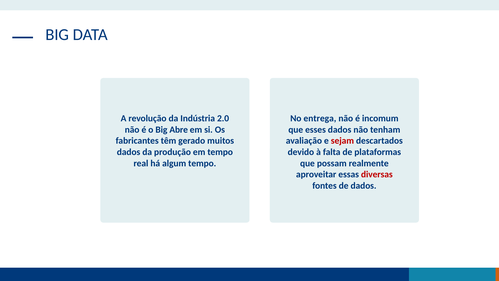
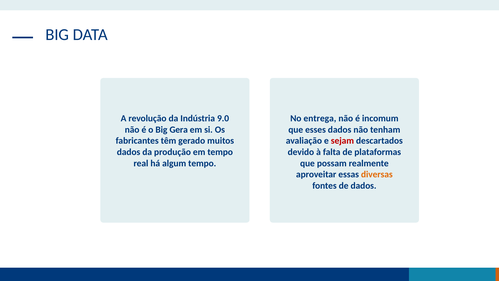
2.0: 2.0 -> 9.0 (223, 118)
Abre: Abre -> Gera (179, 129)
diversas colour: red -> orange (377, 174)
